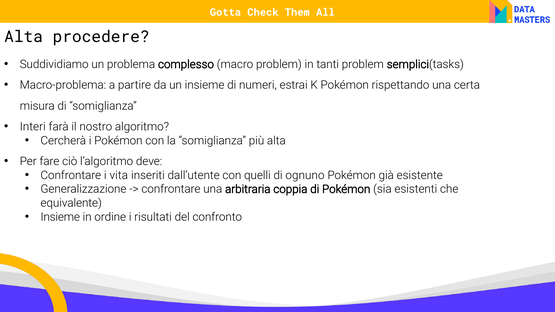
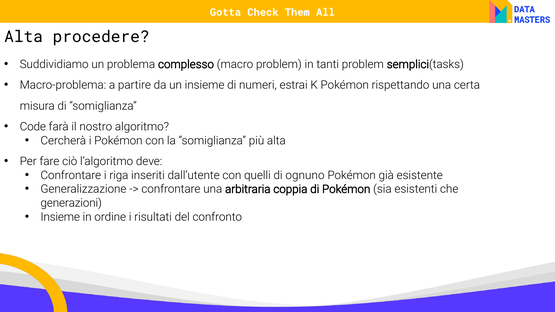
Interi: Interi -> Code (33, 127)
vita: vita -> riga (119, 175)
equivalente: equivalente -> generazioni (71, 203)
